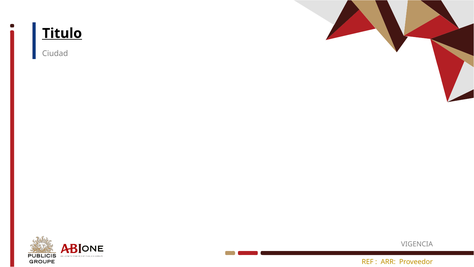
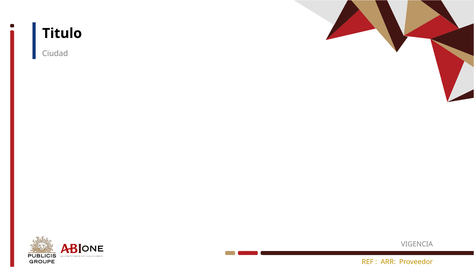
Titulo underline: present -> none (62, 33)
